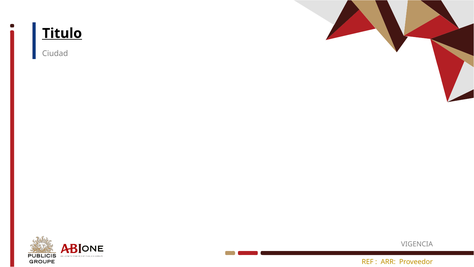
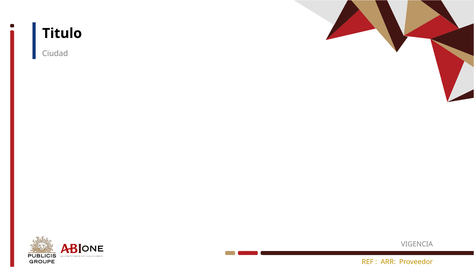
Titulo underline: present -> none (62, 33)
